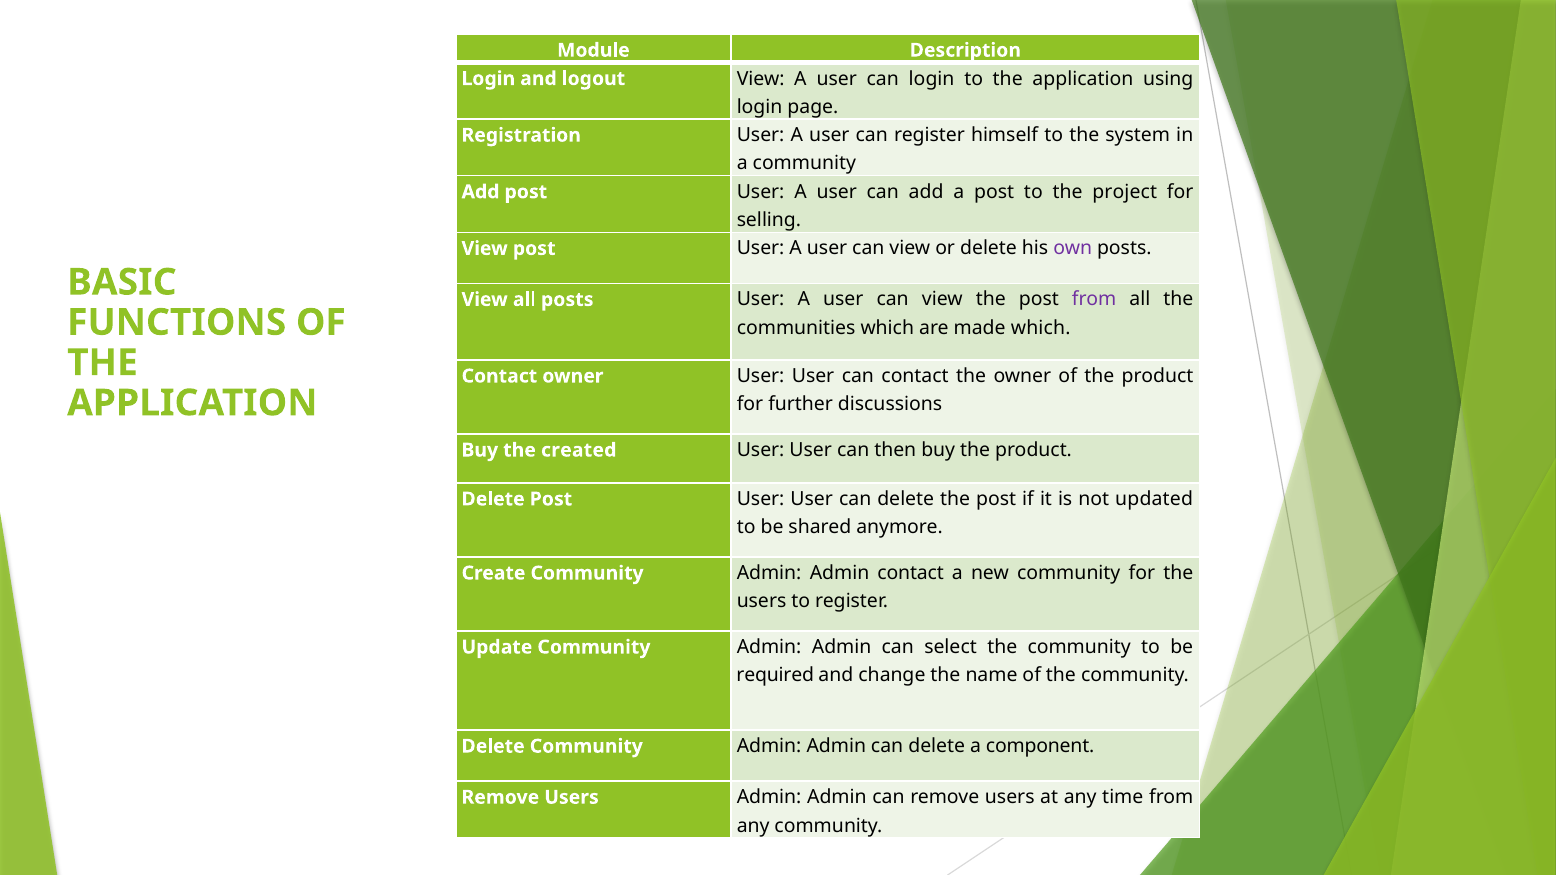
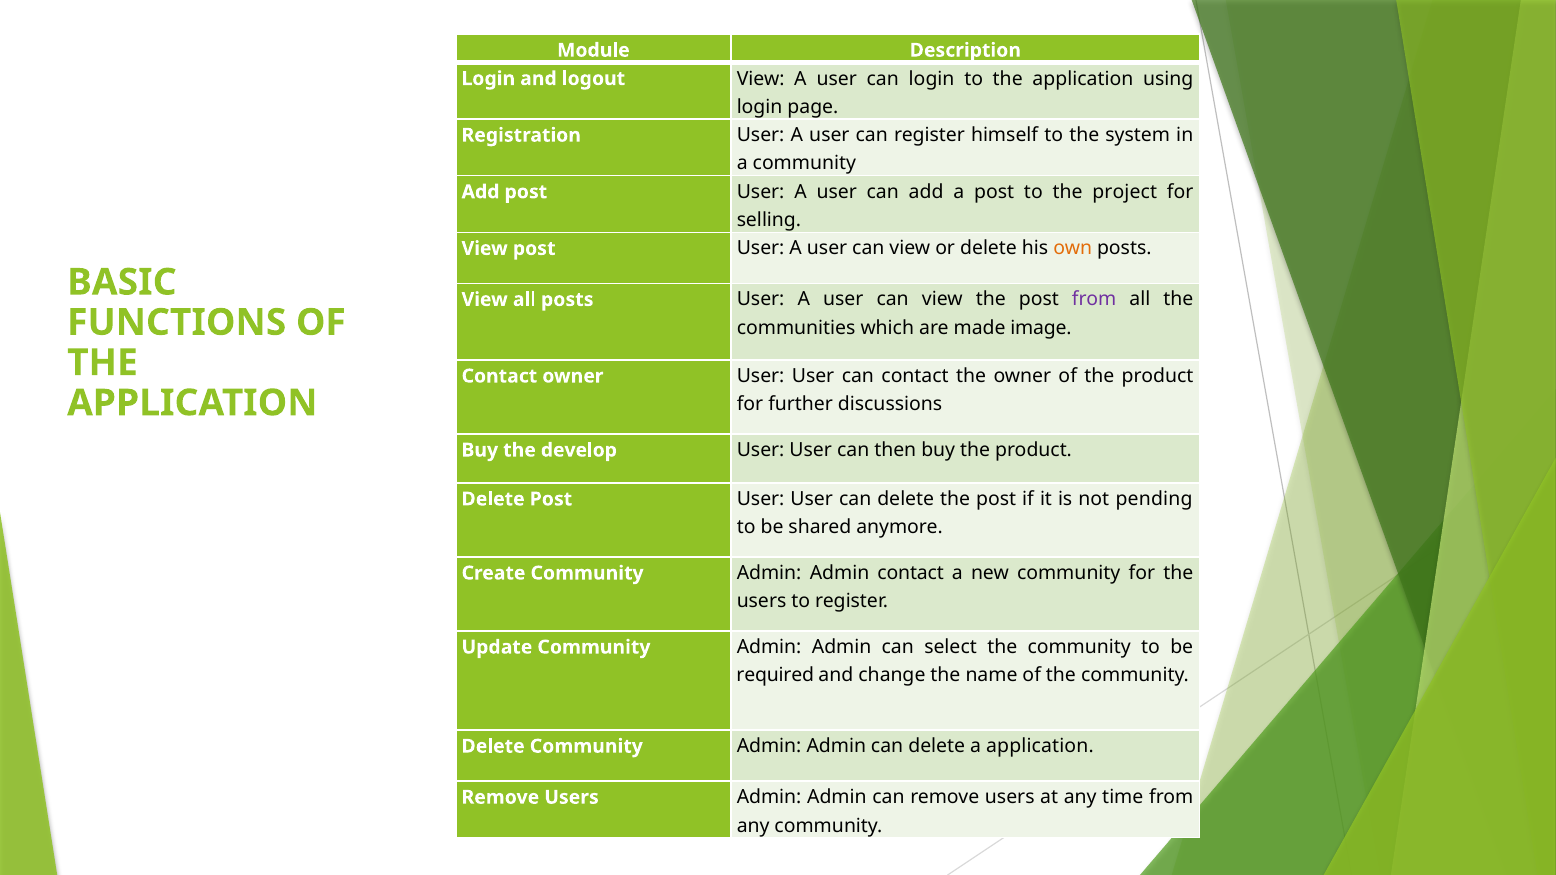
own colour: purple -> orange (1073, 249)
made which: which -> image (1041, 328)
created: created -> develop (579, 450)
updated: updated -> pending (1154, 499)
a component: component -> application (1040, 746)
